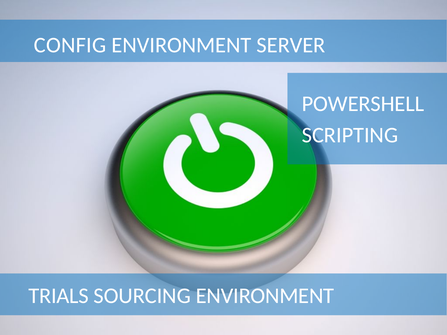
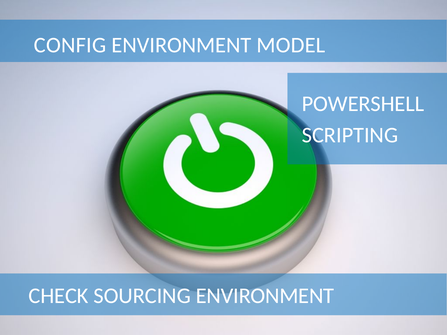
SERVER: SERVER -> MODEL (291, 45)
TRIALS: TRIALS -> CHECK (59, 296)
